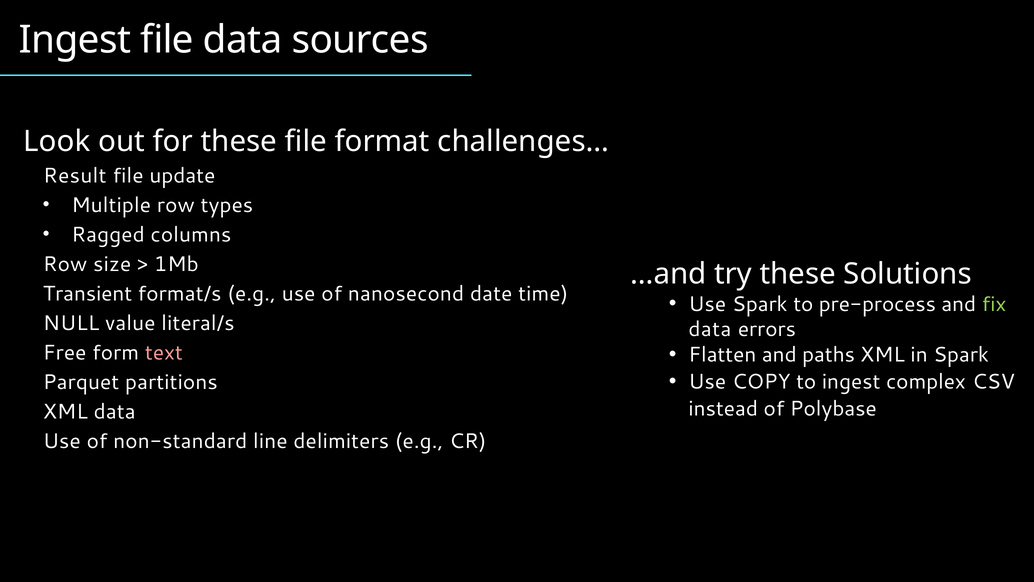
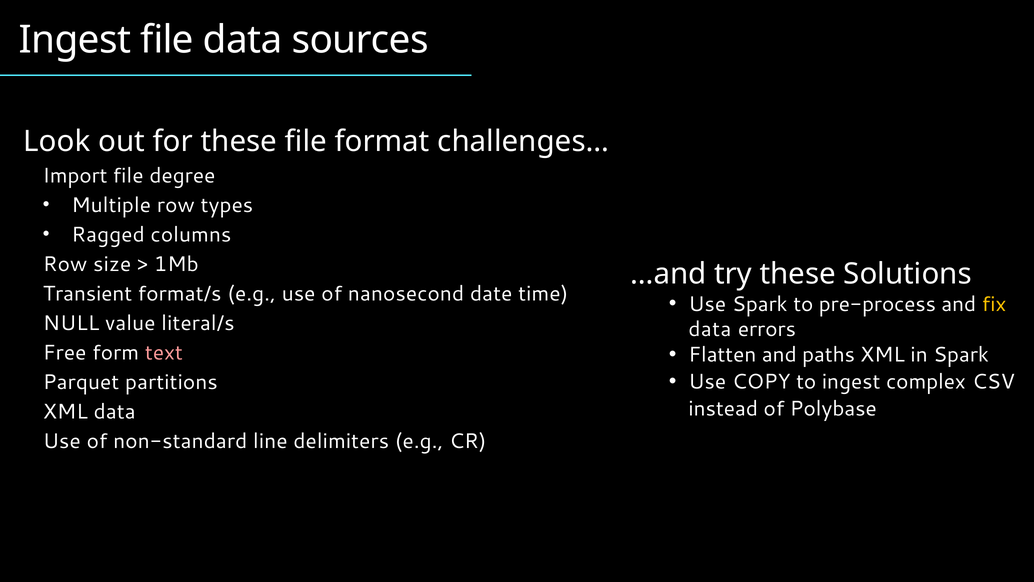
Result: Result -> Import (75, 175)
update: update -> degree (182, 175)
fix colour: light green -> yellow (994, 304)
